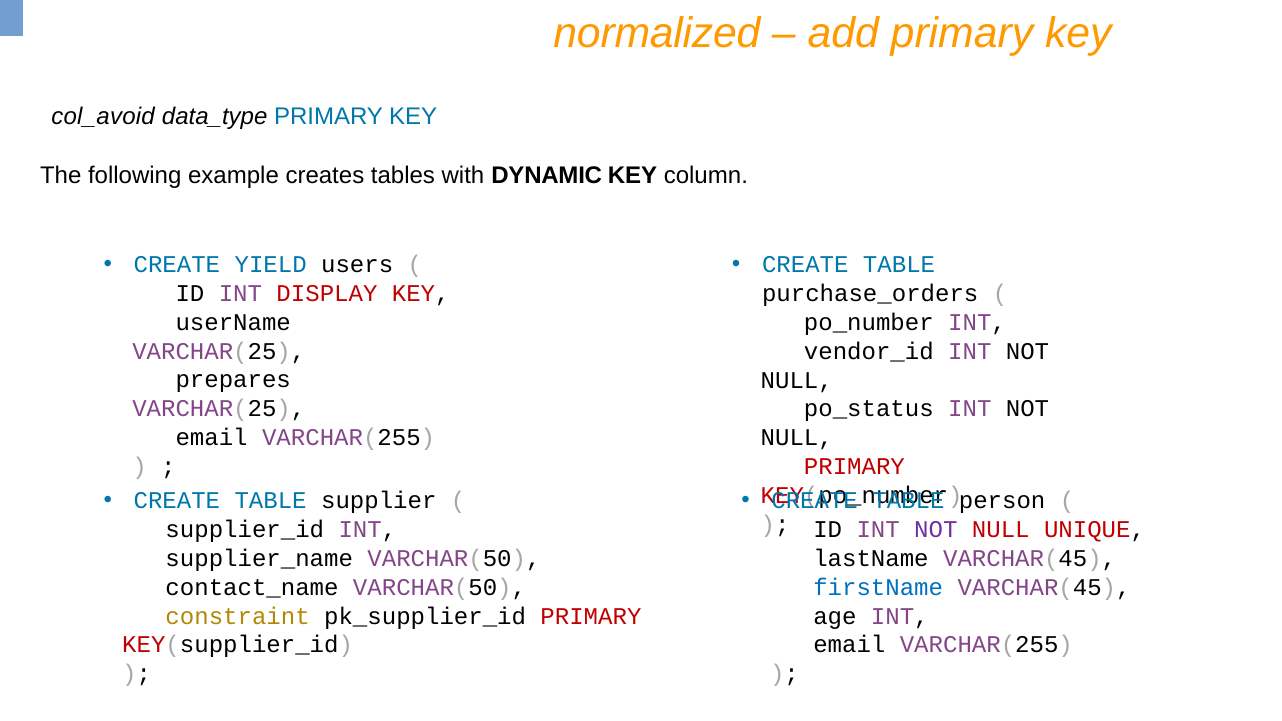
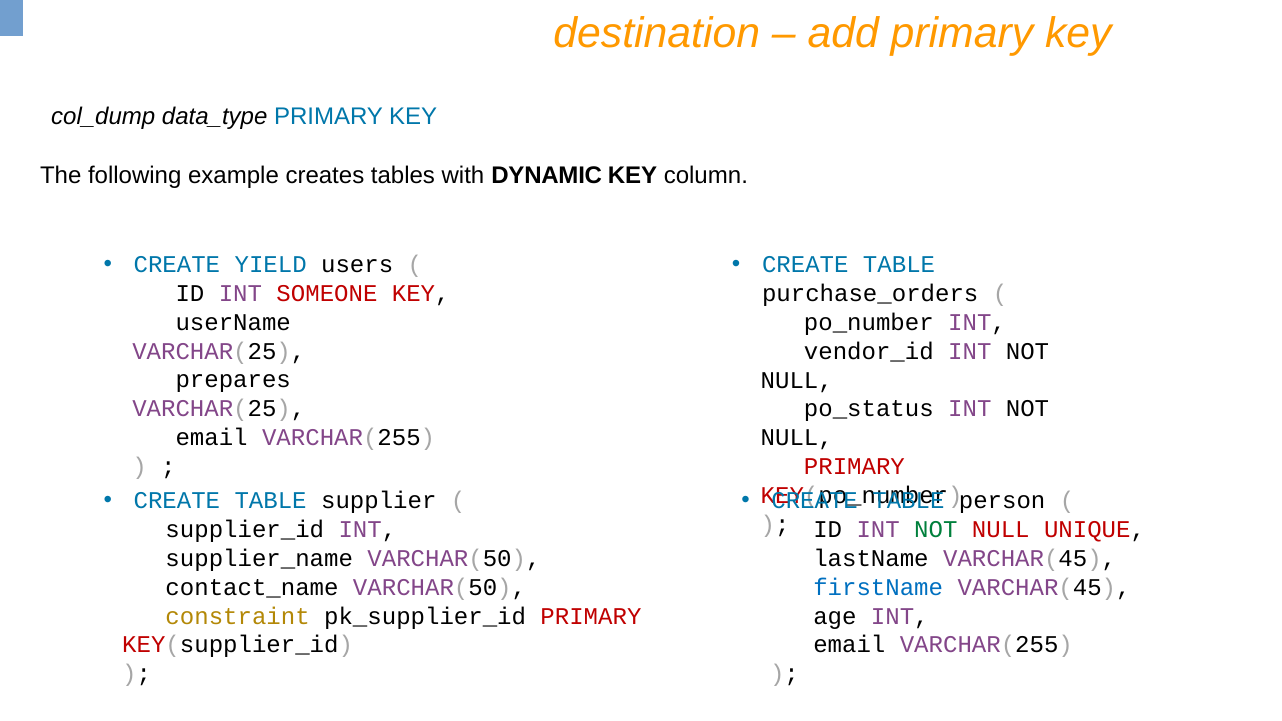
normalized: normalized -> destination (657, 33)
col_avoid: col_avoid -> col_dump (103, 116)
DISPLAY: DISPLAY -> SOMEONE (327, 293)
NOT colour: purple -> green (936, 530)
